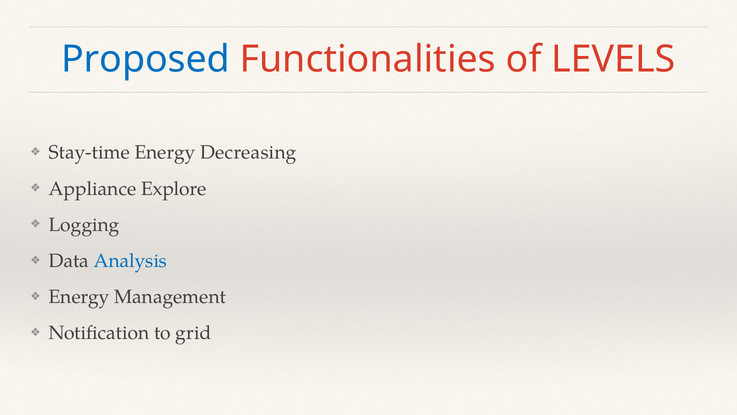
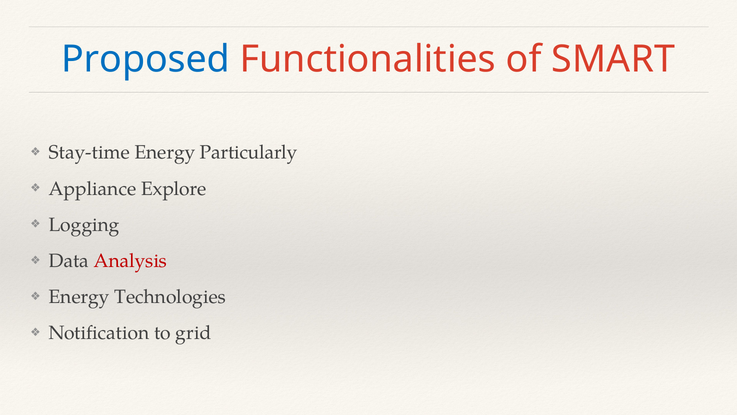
LEVELS: LEVELS -> SMART (613, 59)
Decreasing: Decreasing -> Particularly (249, 152)
Analysis colour: blue -> red (130, 261)
Management: Management -> Technologies (170, 297)
